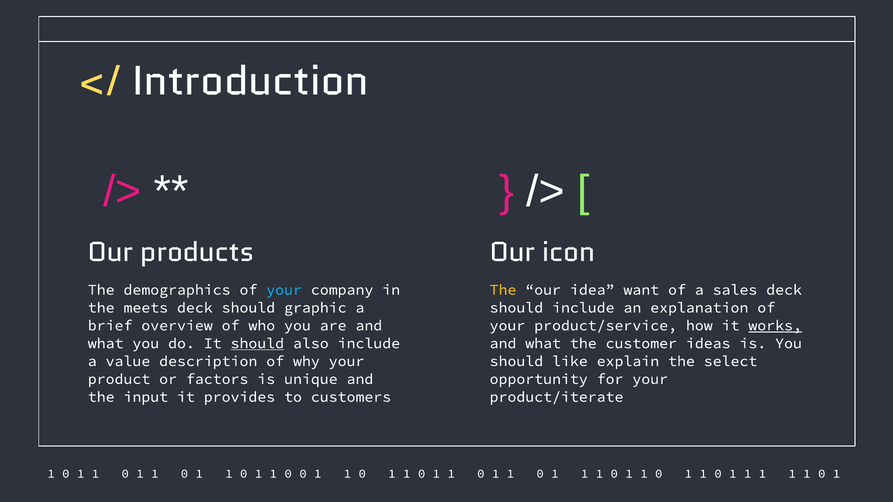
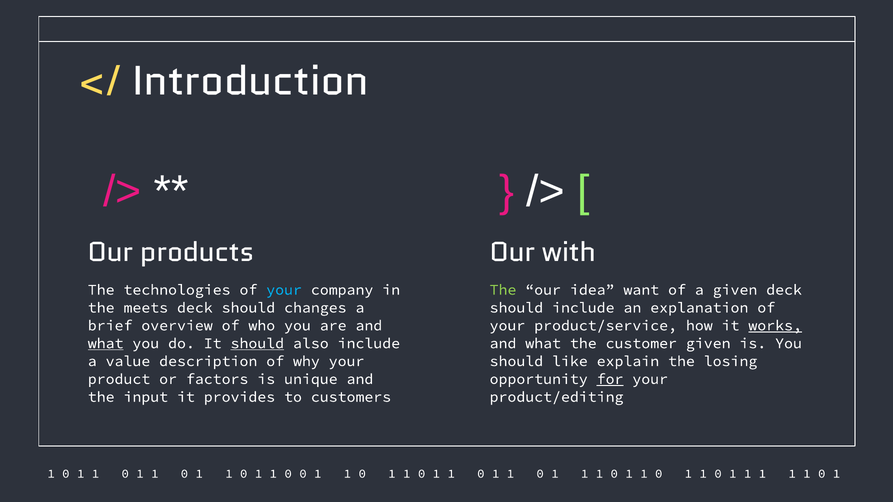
icon: icon -> with (569, 252)
demographics: demographics -> technologies (177, 290)
The colour: yellow -> light green (503, 290)
a sales: sales -> given (735, 290)
graphic: graphic -> changes (315, 308)
what underline: none -> present (106, 344)
customer ideas: ideas -> given (708, 344)
select: select -> losing (731, 361)
for underline: none -> present (610, 379)
product/iterate: product/iterate -> product/editing (557, 397)
